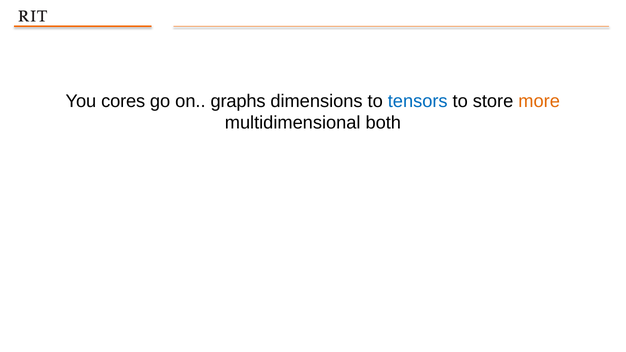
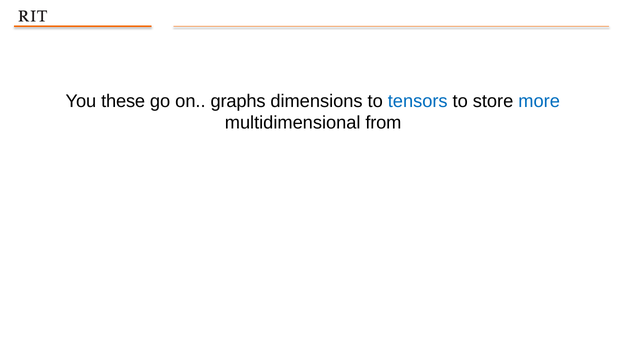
cores: cores -> these (123, 101)
more colour: orange -> blue (539, 101)
both: both -> from (383, 123)
